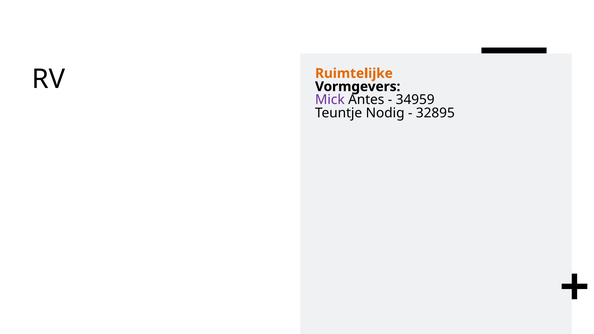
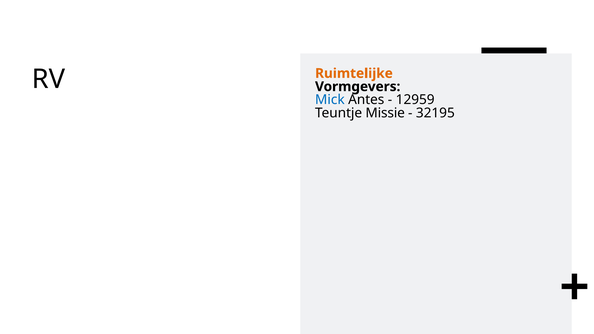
Mick colour: purple -> blue (330, 100)
34959: 34959 -> 12959 (415, 100)
Nodig: Nodig -> Missie (385, 113)
32895: 32895 -> 32195 (435, 113)
